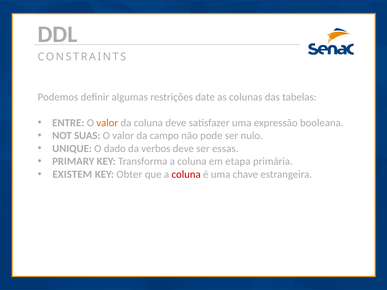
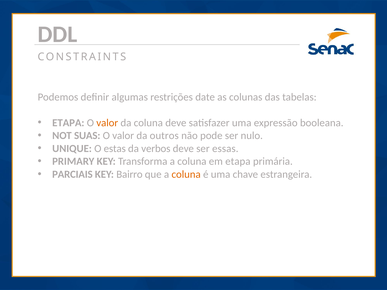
ENTRE: ENTRE -> ETAPA (68, 123)
campo: campo -> outros (164, 136)
dado: dado -> estas (115, 149)
EXISTEM: EXISTEM -> PARCIAIS (72, 174)
Obter: Obter -> Bairro (129, 174)
coluna colour: red -> orange (186, 174)
